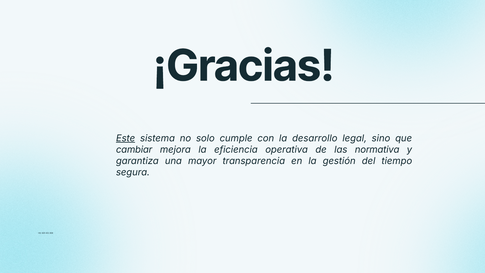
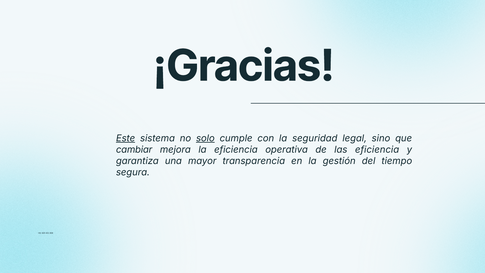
solo underline: none -> present (205, 138)
desarrollo: desarrollo -> seguridad (315, 138)
las normativa: normativa -> eficiencia (377, 150)
